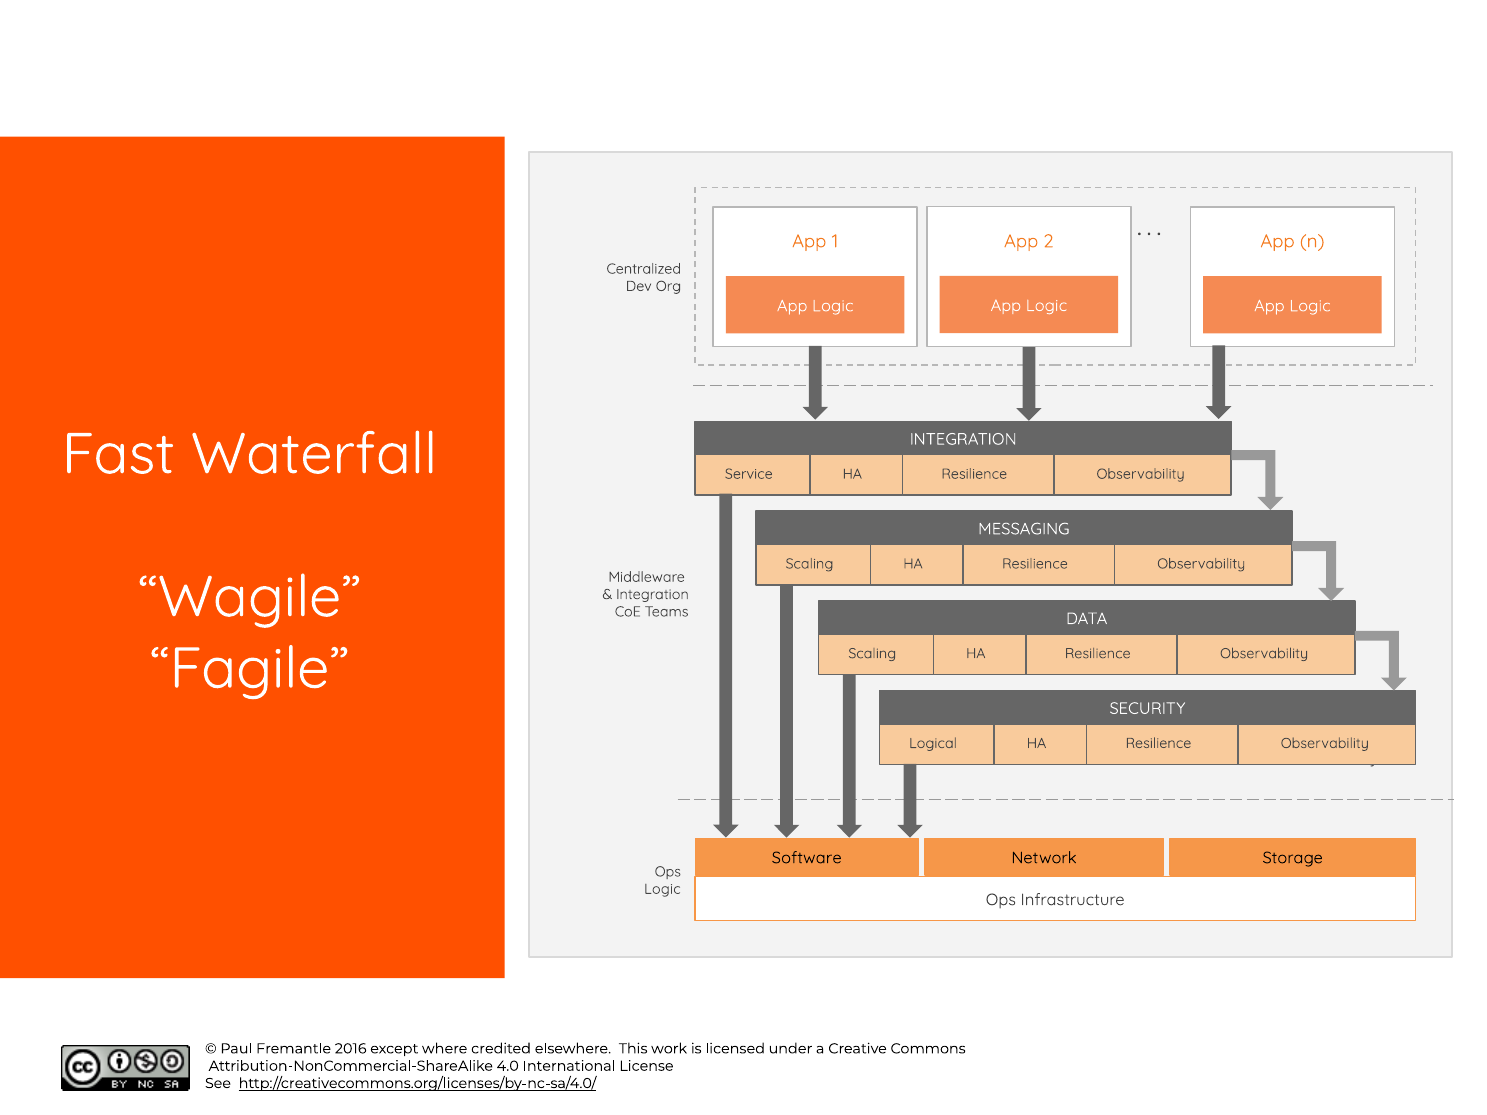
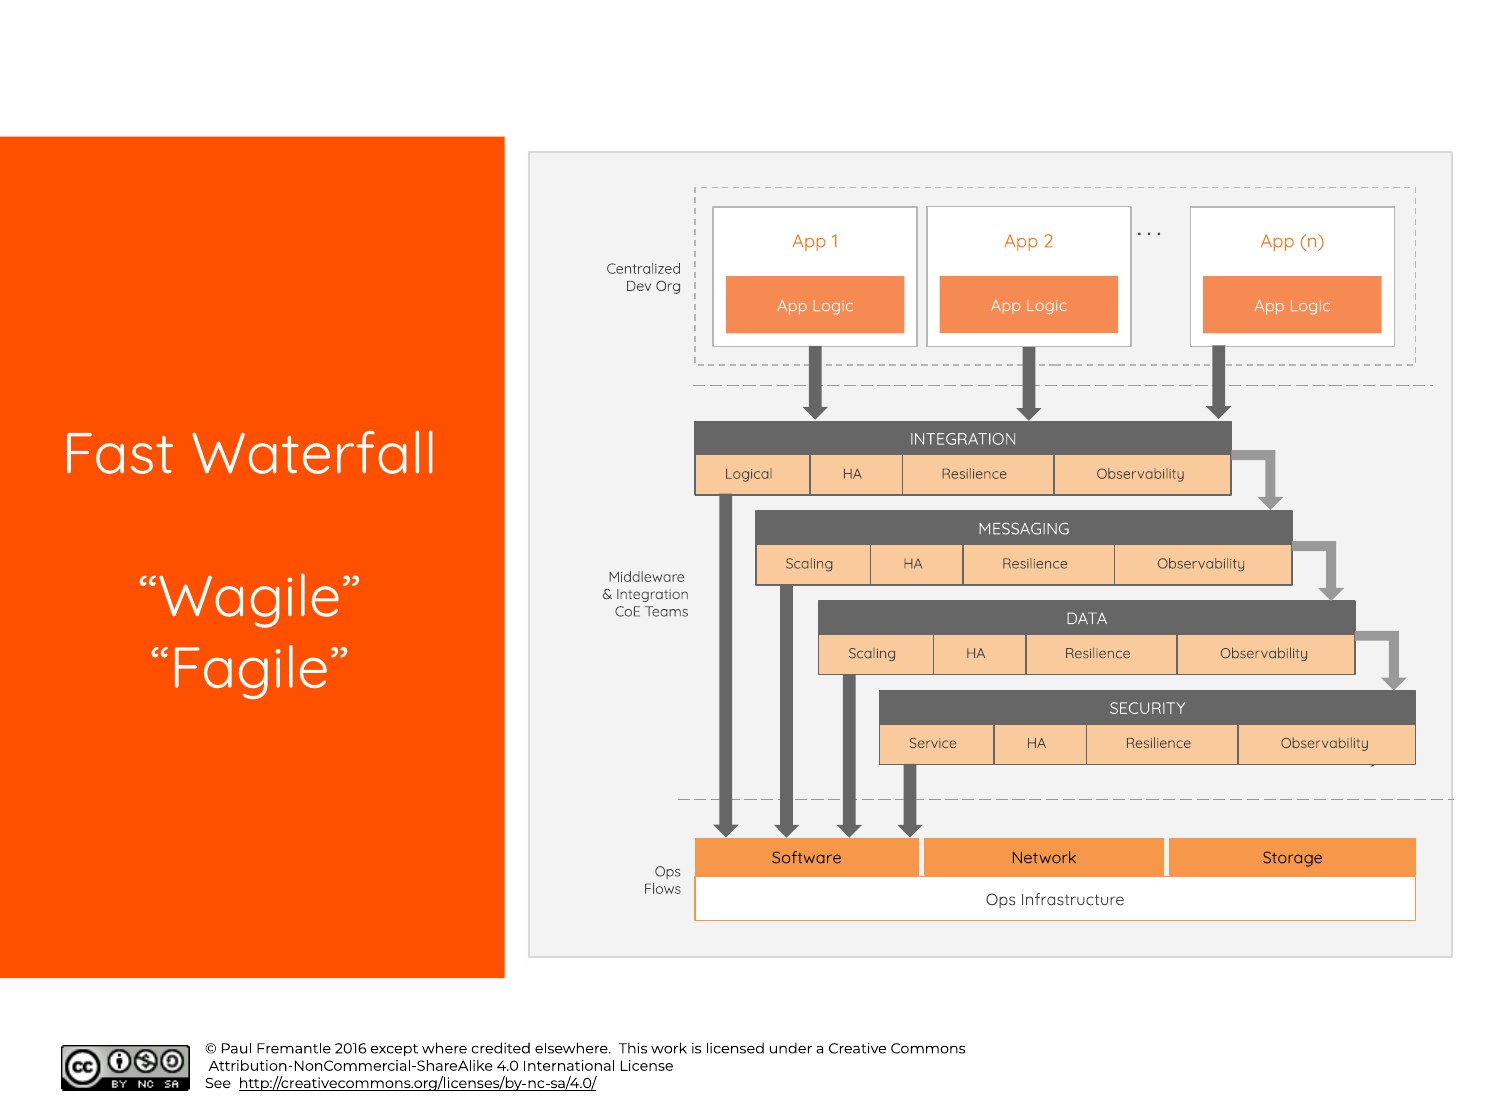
Service: Service -> Logical (749, 474)
Logical: Logical -> Service (933, 743)
Logic: Logic -> Flows (663, 889)
